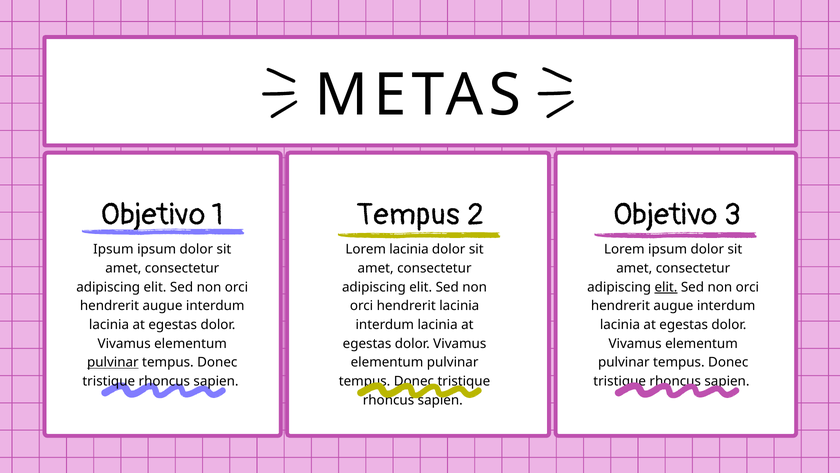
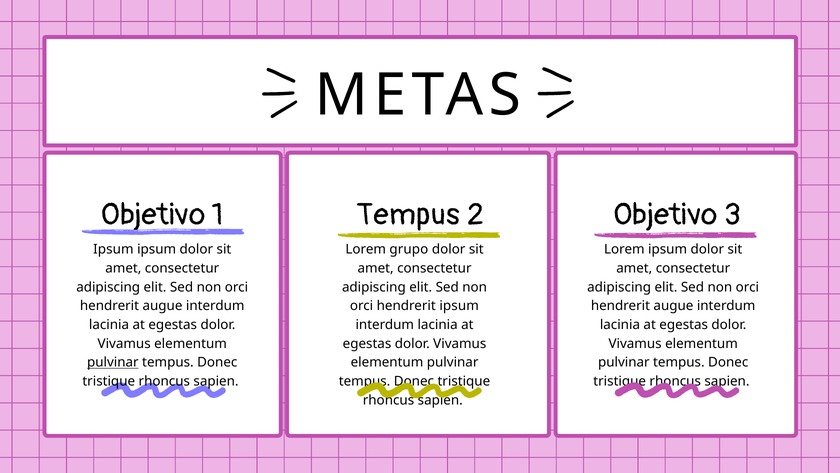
Lorem lacinia: lacinia -> grupo (409, 249)
elit underline: present -> none (666, 287)
hendrerit lacinia: lacinia -> ipsum (459, 306)
